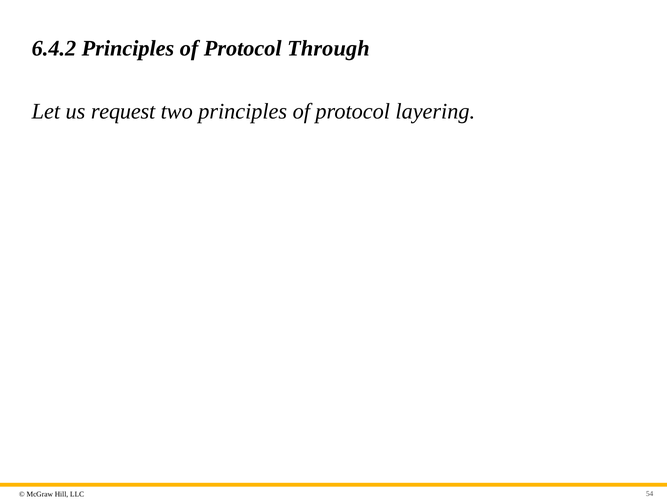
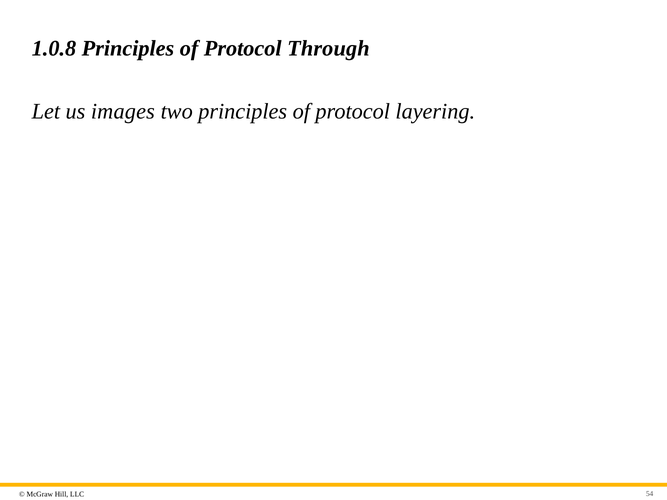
6.4.2: 6.4.2 -> 1.0.8 (54, 49)
request: request -> images (123, 111)
